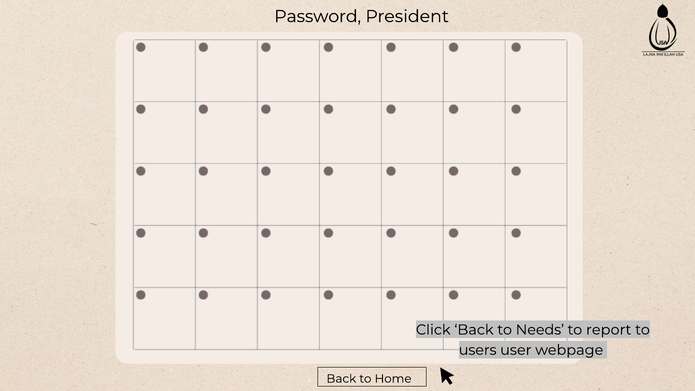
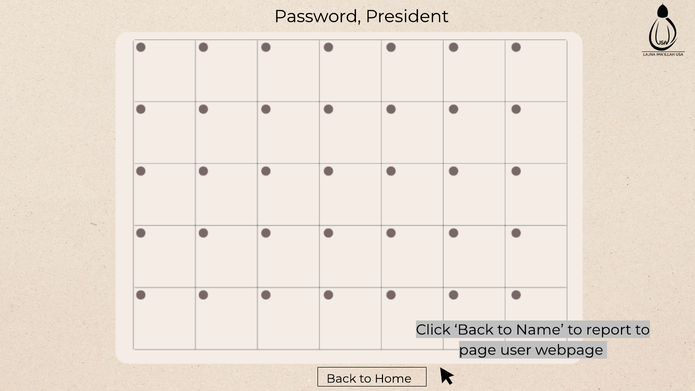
Needs: Needs -> Name (540, 330)
users: users -> page (478, 350)
